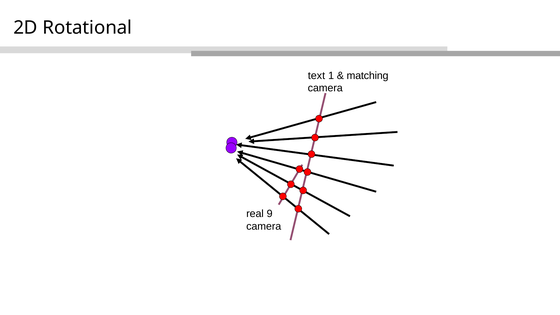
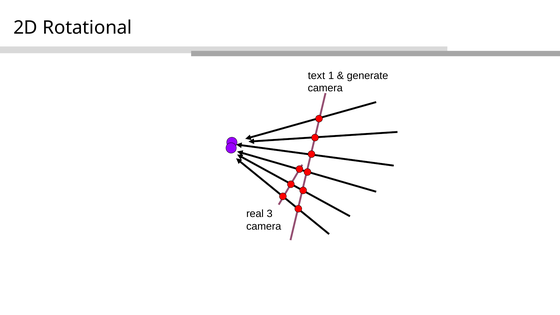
matching: matching -> generate (367, 76)
9: 9 -> 3 (270, 214)
